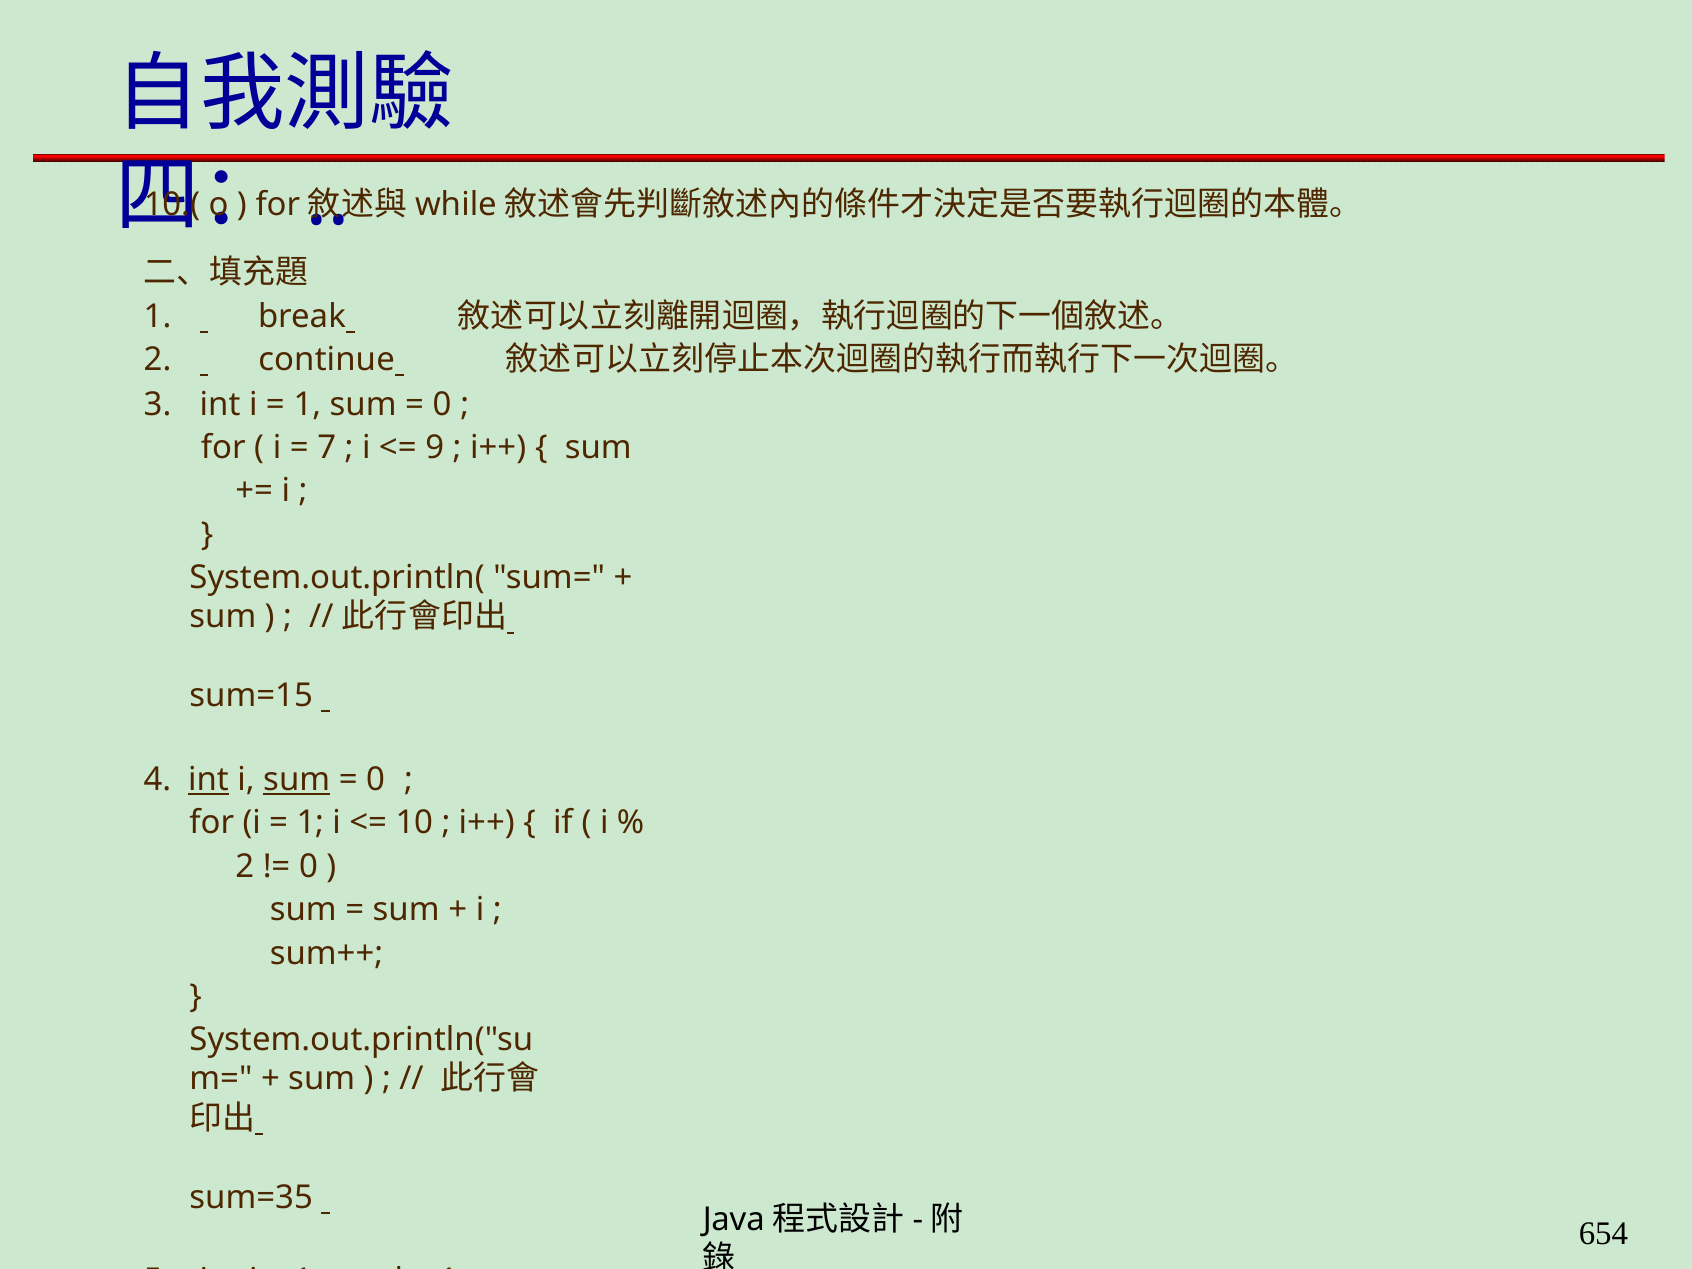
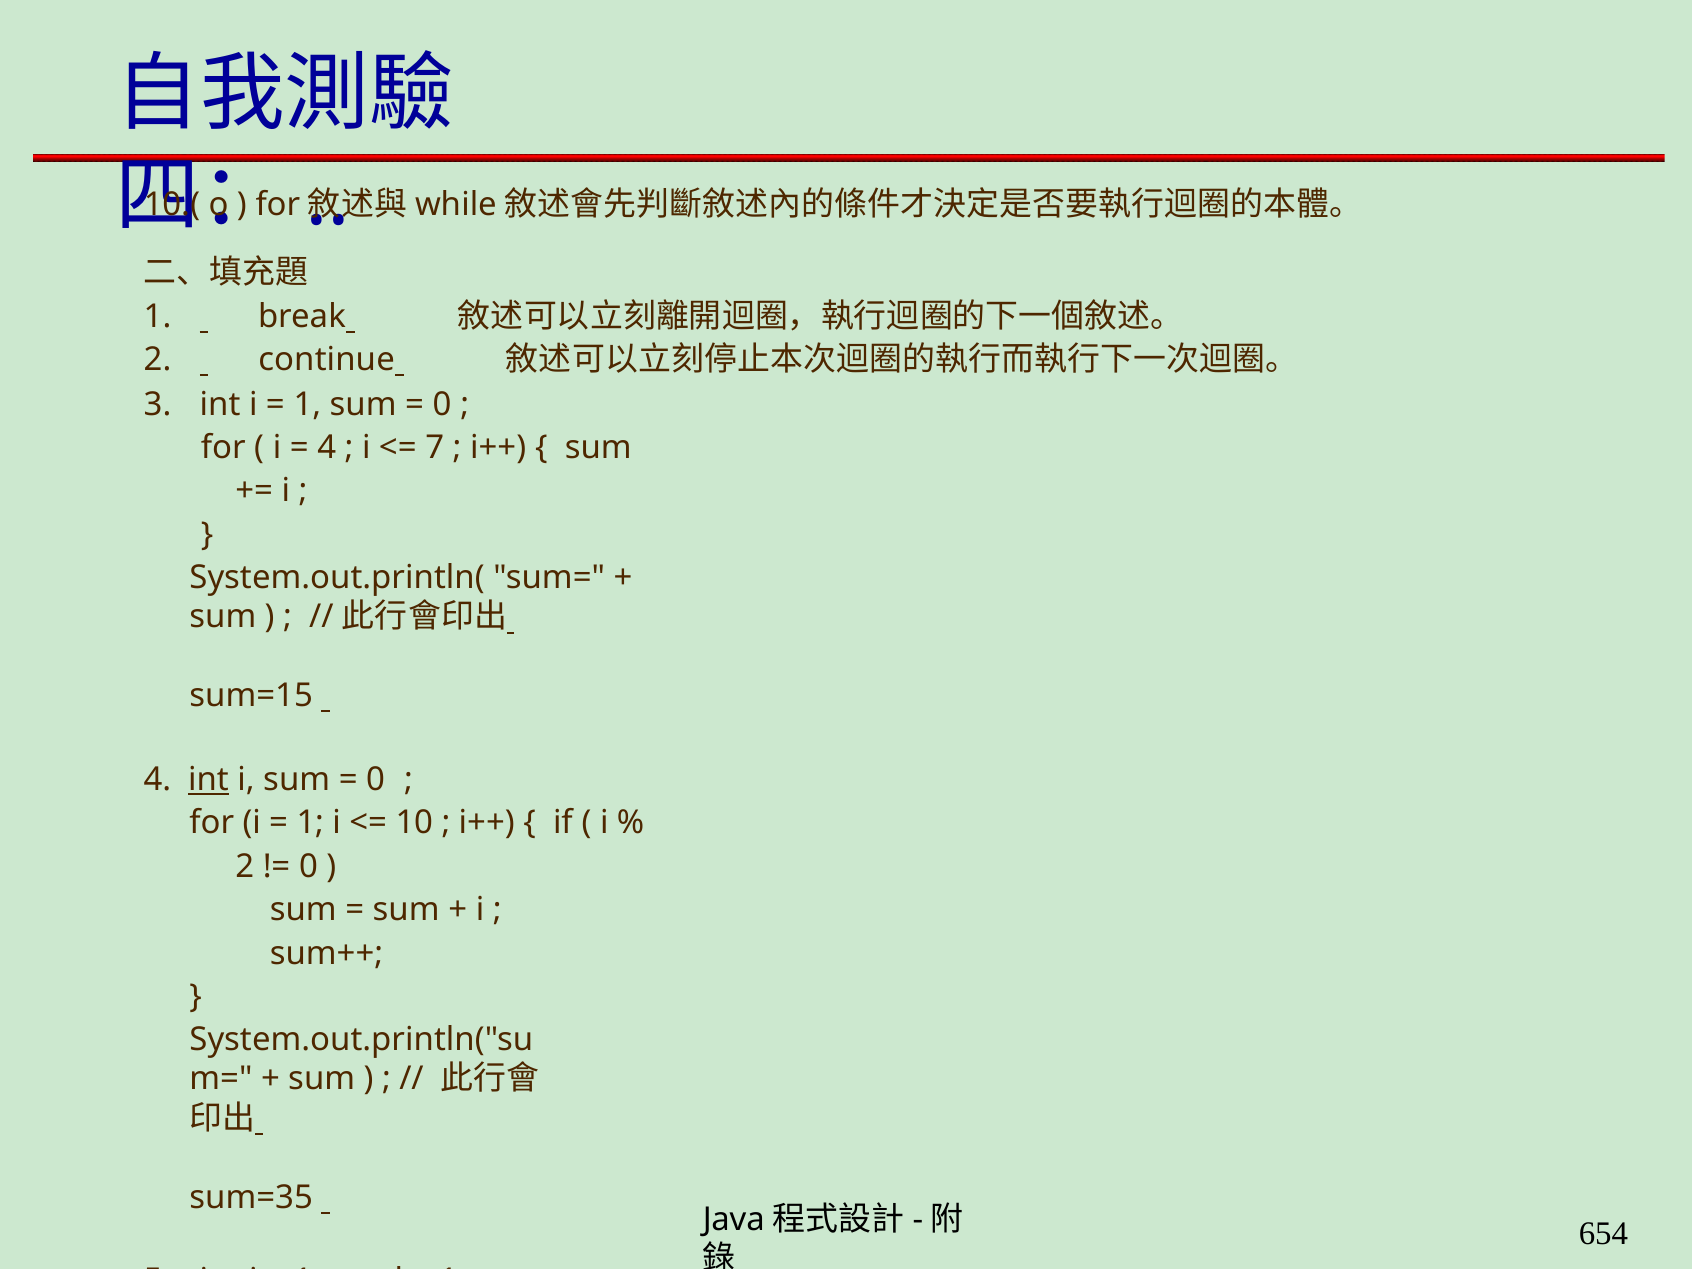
7: 7 -> 4 (327, 448)
9: 9 -> 7 (435, 448)
sum underline: present -> none (297, 779)
